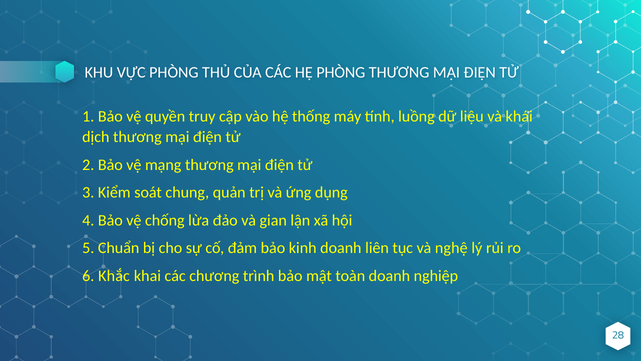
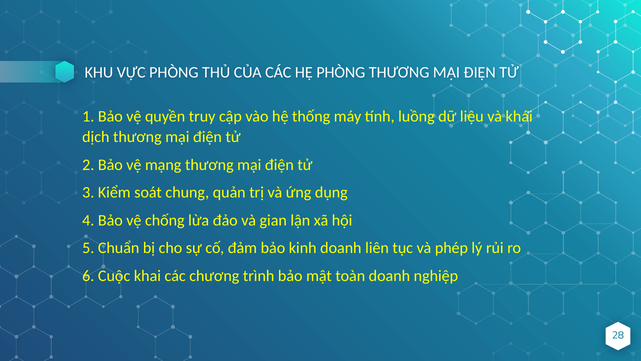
nghệ: nghệ -> phép (451, 248)
Khắc: Khắc -> Cuộc (114, 275)
